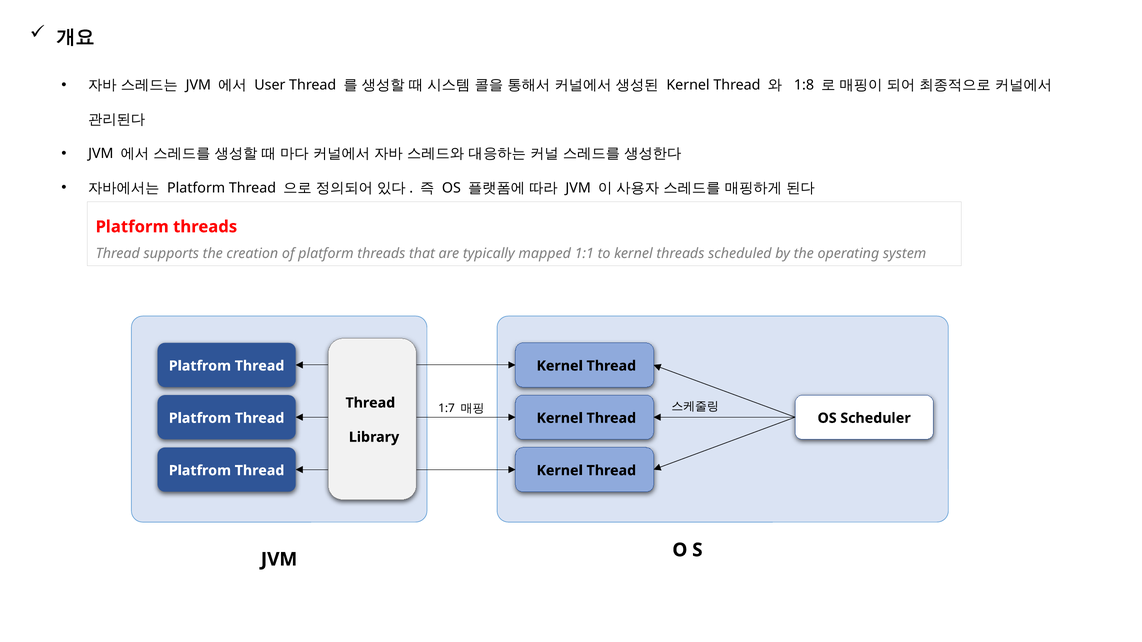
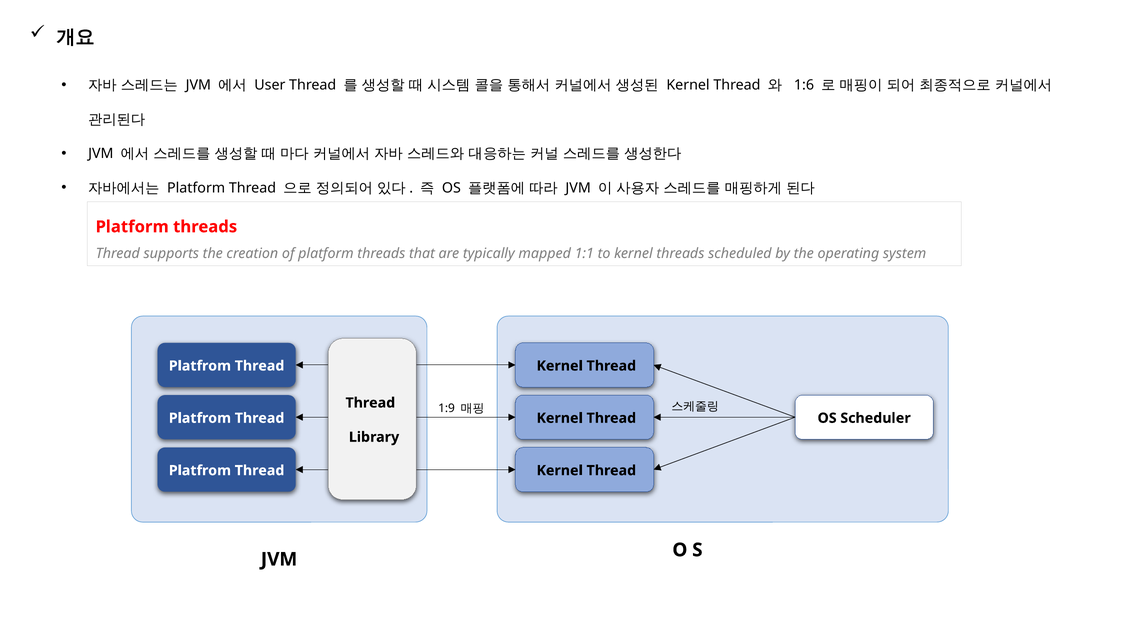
1:8: 1:8 -> 1:6 (804, 85)
1:7: 1:7 -> 1:9 (447, 408)
